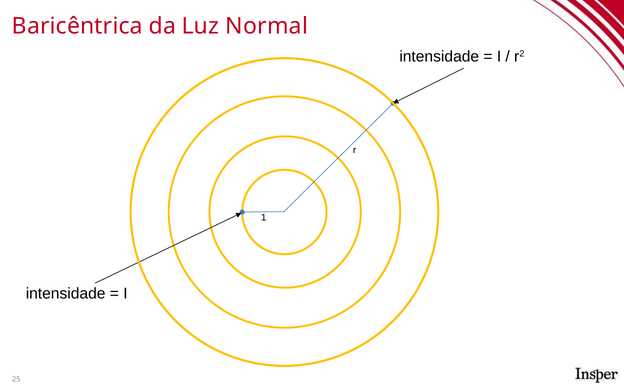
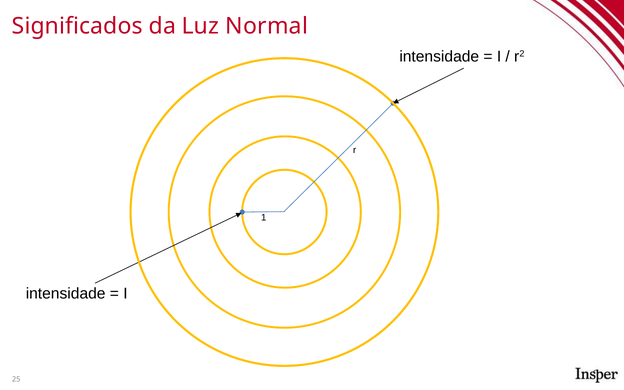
Baricêntrica: Baricêntrica -> Significados (77, 26)
